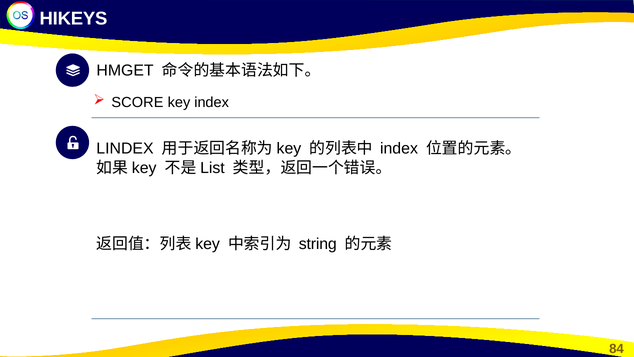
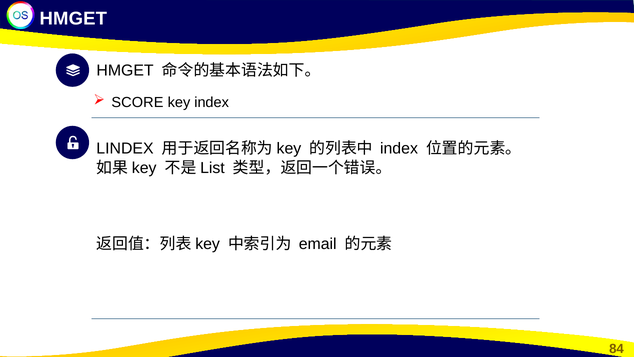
HIKEYS: HIKEYS -> HMGET (73, 19)
string: string -> email (318, 244)
